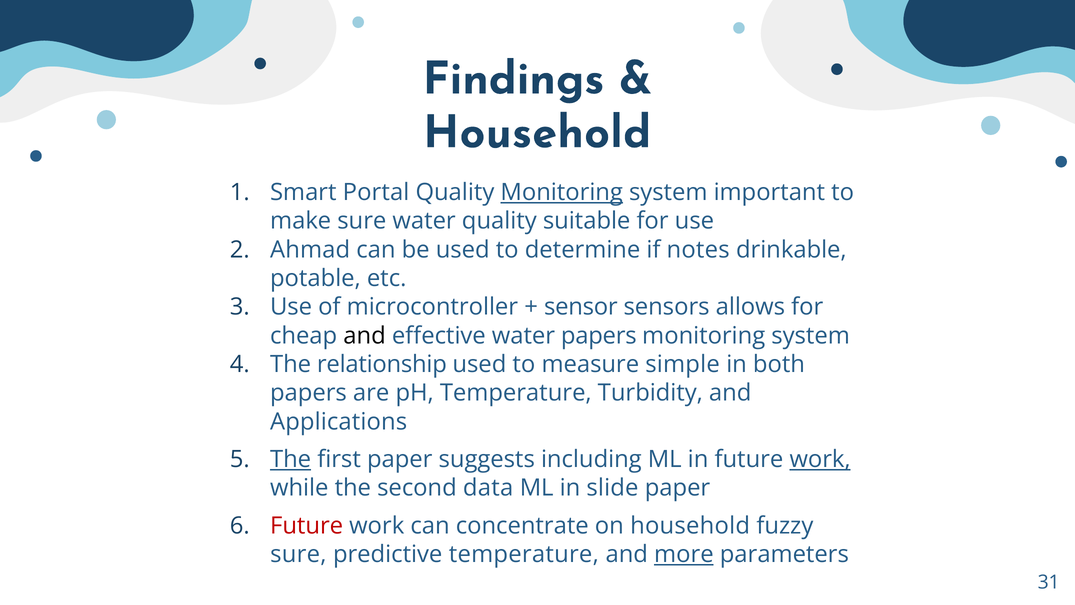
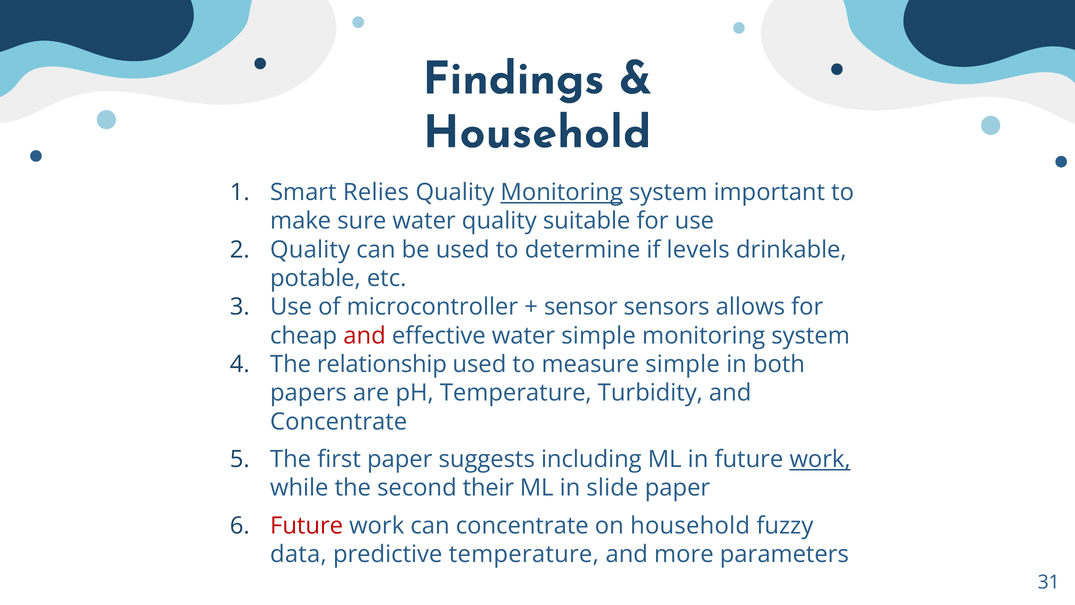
Portal: Portal -> Relies (376, 192)
Ahmad: Ahmad -> Quality (310, 250)
notes: notes -> levels (698, 250)
and colour: black -> red (365, 336)
water papers: papers -> simple (599, 336)
Applications: Applications -> Concentrate (339, 421)
The underline: present -> none (291, 459)
data: data -> their (488, 488)
sure: sure -> data (298, 554)
more underline: present -> none (684, 554)
